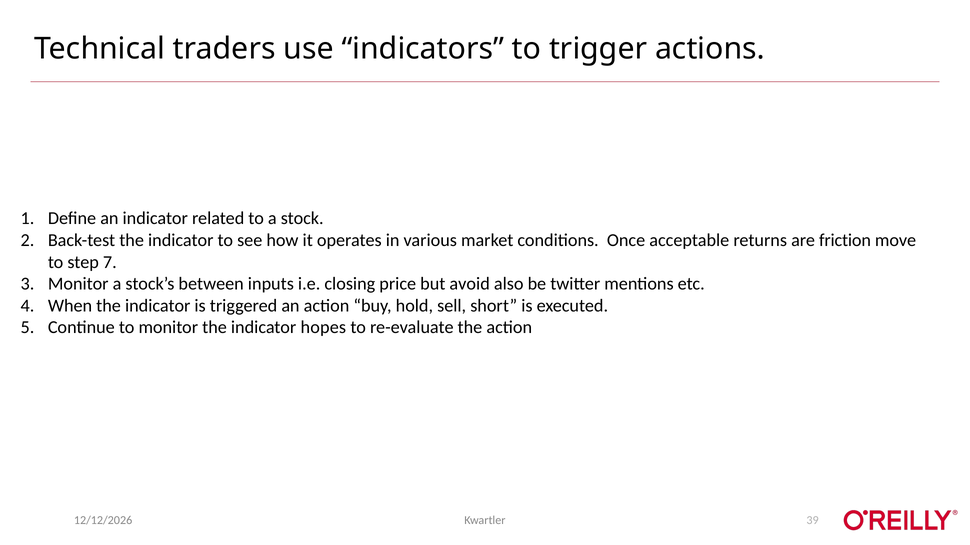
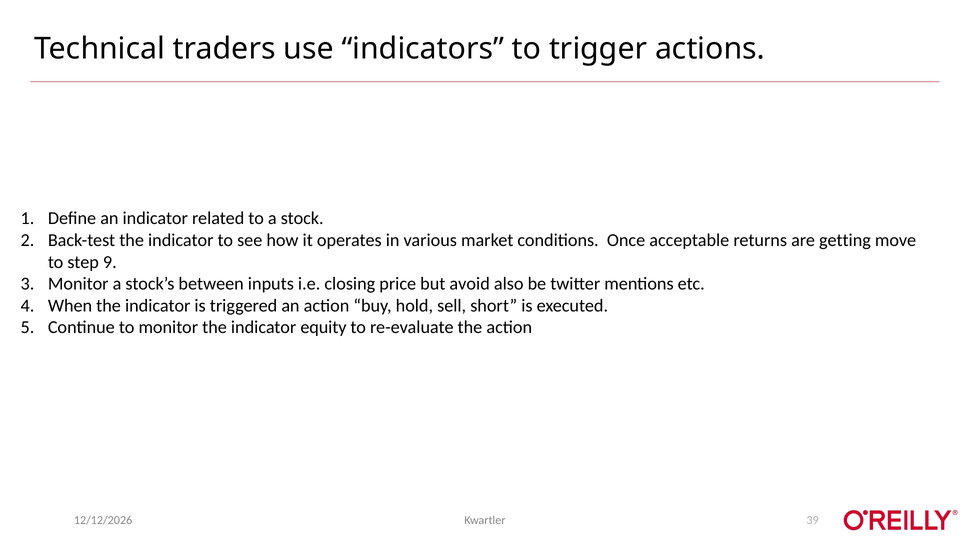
friction: friction -> getting (845, 241)
7: 7 -> 9 (110, 262)
hopes: hopes -> equity (323, 328)
